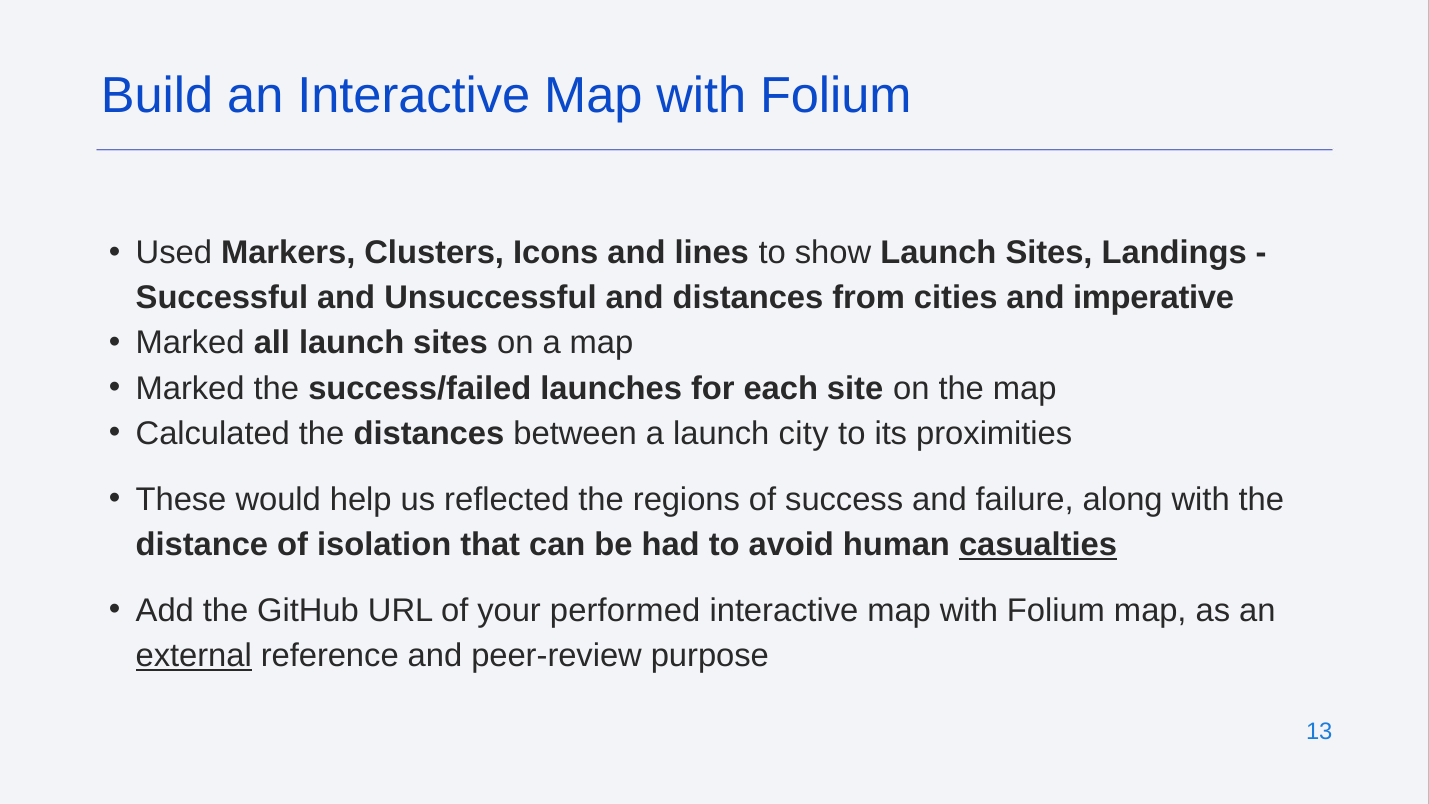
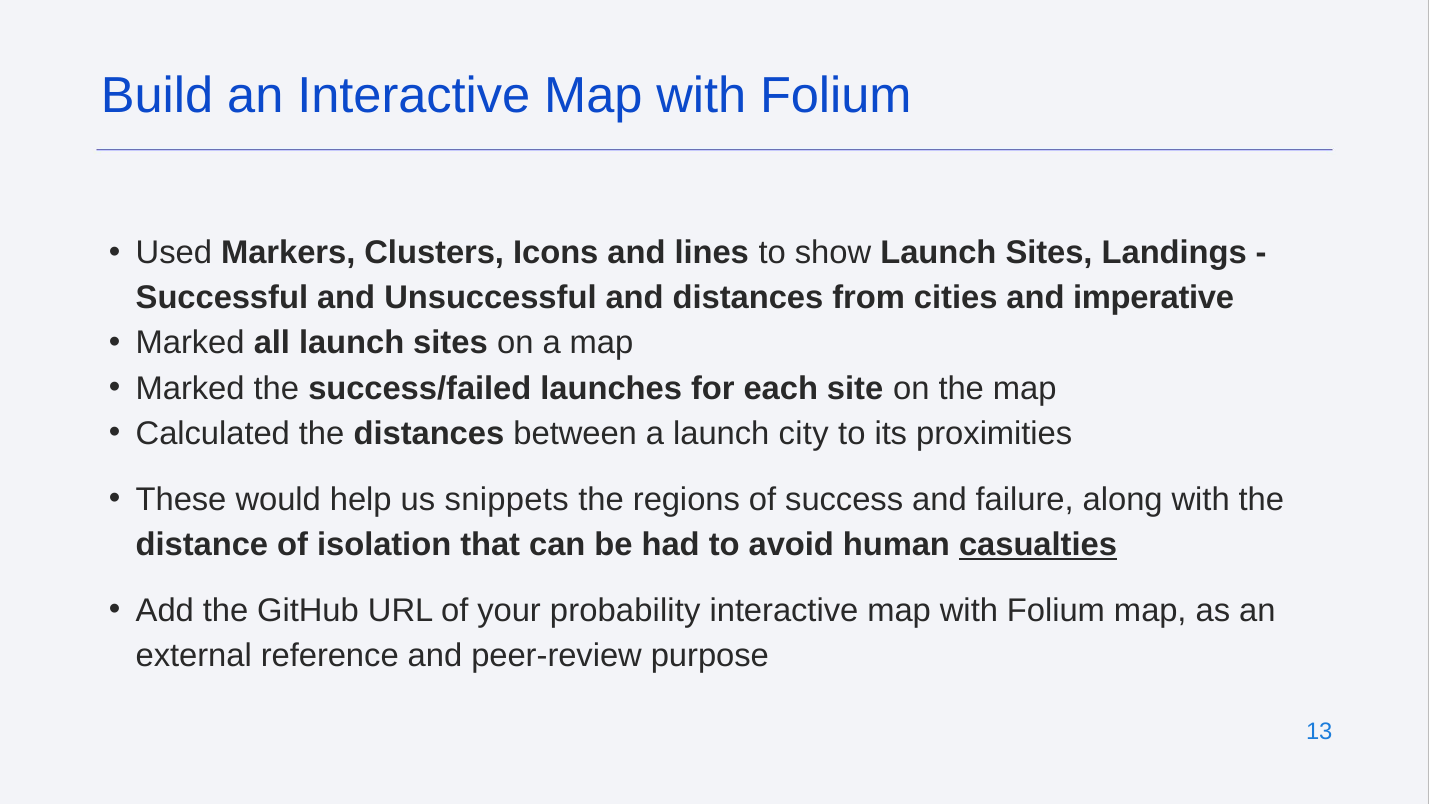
reflected: reflected -> snippets (507, 499)
performed: performed -> probability (625, 610)
external underline: present -> none (194, 655)
